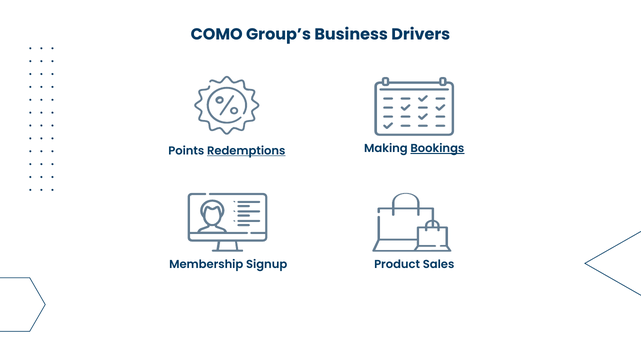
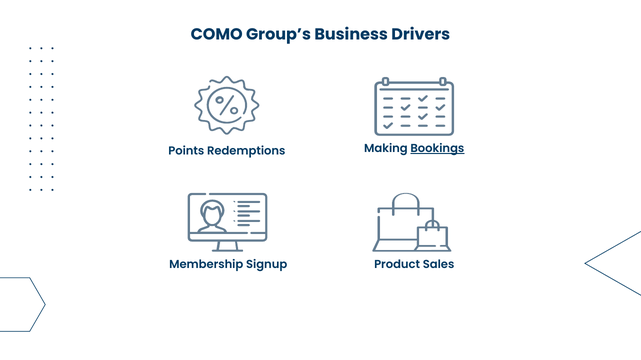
Redemptions underline: present -> none (246, 151)
